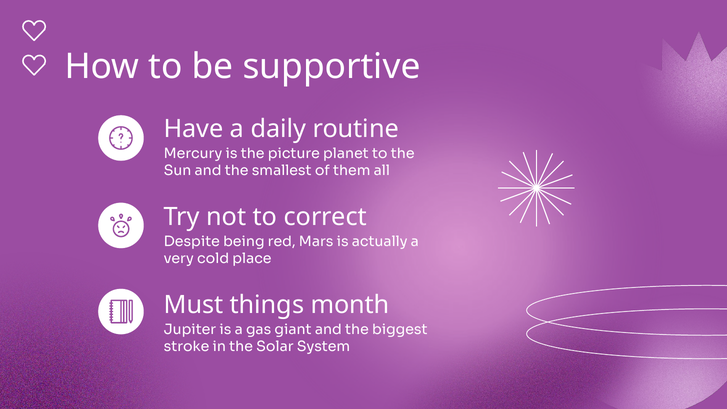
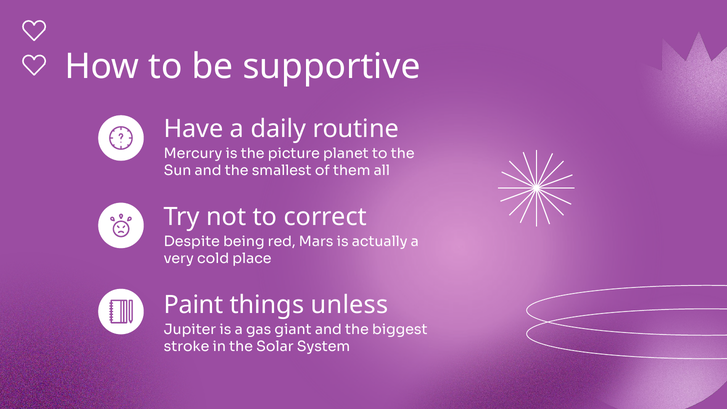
Must: Must -> Paint (194, 305)
month: month -> unless (350, 305)
